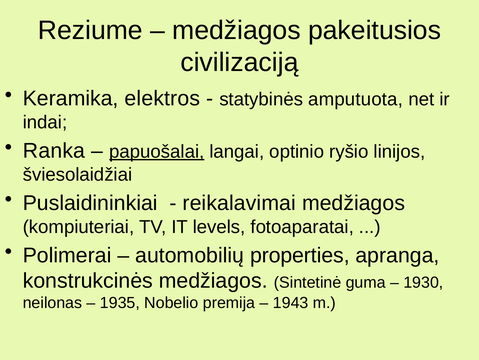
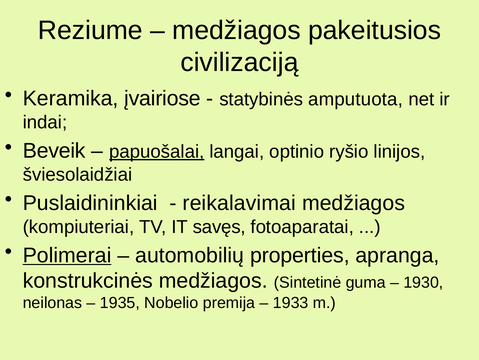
elektros: elektros -> įvairiose (163, 98)
Ranka: Ranka -> Beveik (54, 150)
levels: levels -> savęs (219, 226)
Polimerai underline: none -> present (67, 255)
1943: 1943 -> 1933 (291, 302)
